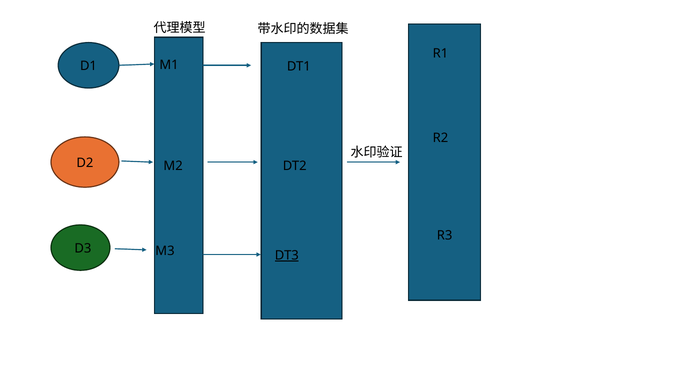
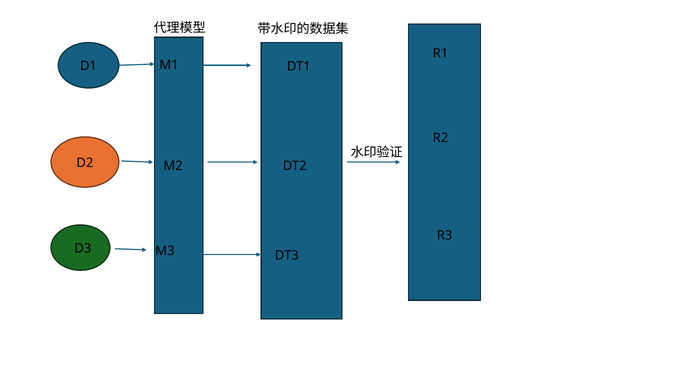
DT3 underline: present -> none (287, 255)
